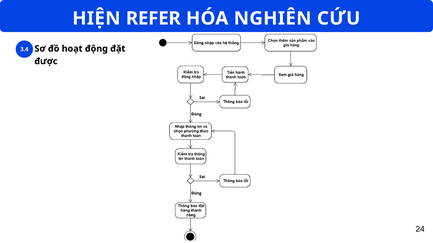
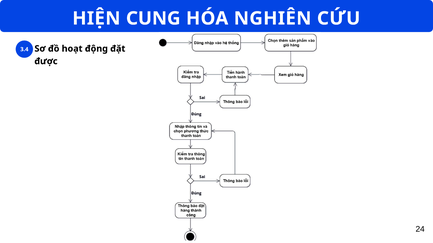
REFER: REFER -> CUNG (153, 18)
